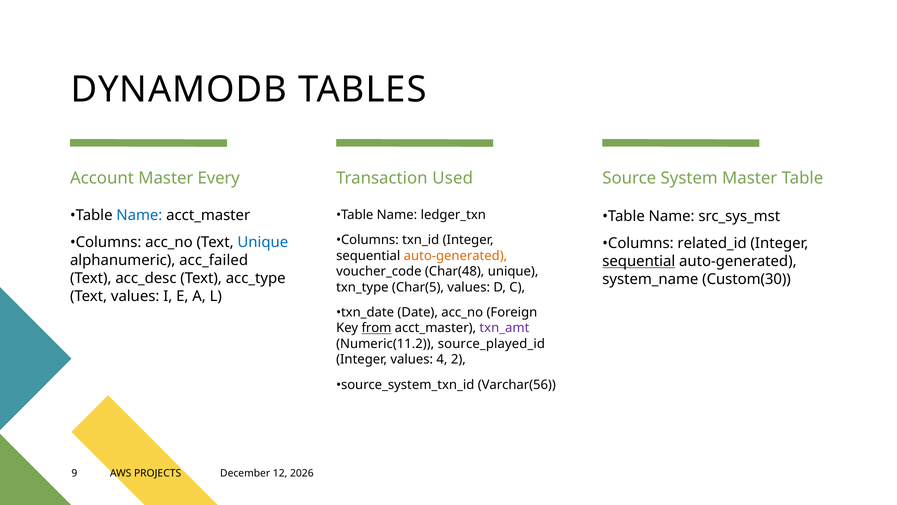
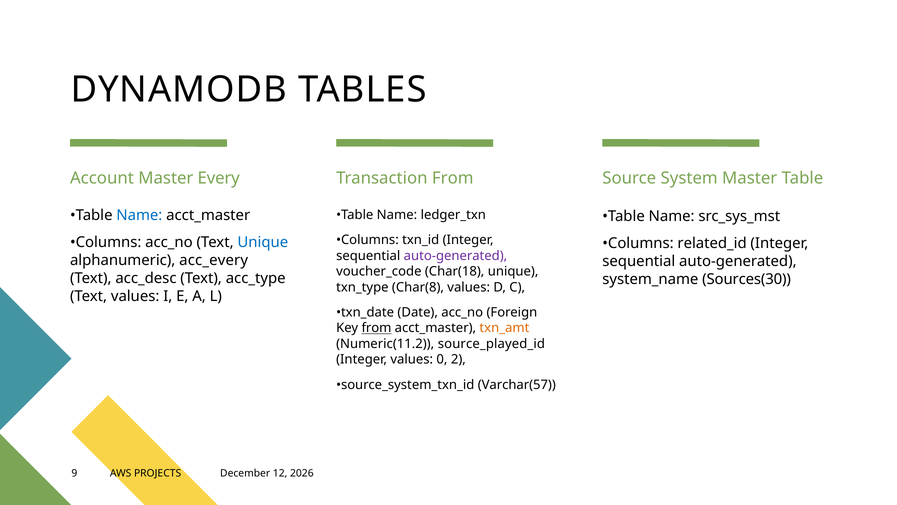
Transaction Used: Used -> From (453, 178)
auto-generated colour: orange -> purple (455, 256)
acc_failed: acc_failed -> acc_every (214, 260)
sequential underline: present -> none (639, 261)
Char(48: Char(48 -> Char(18 (455, 271)
Custom(30: Custom(30 -> Sources(30 (747, 279)
Char(5: Char(5 -> Char(8 (418, 287)
txn_amt colour: purple -> orange (504, 328)
4: 4 -> 0 (442, 359)
Varchar(56: Varchar(56 -> Varchar(57 (517, 384)
